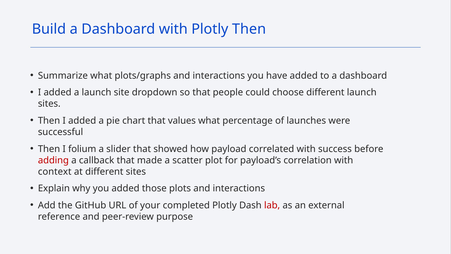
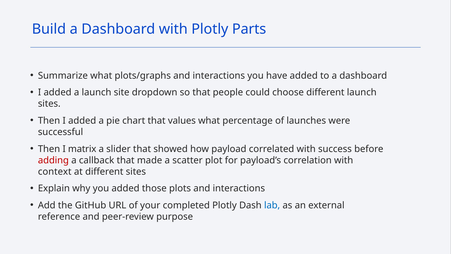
Plotly Then: Then -> Parts (249, 29)
folium: folium -> matrix (82, 149)
lab colour: red -> blue (272, 205)
